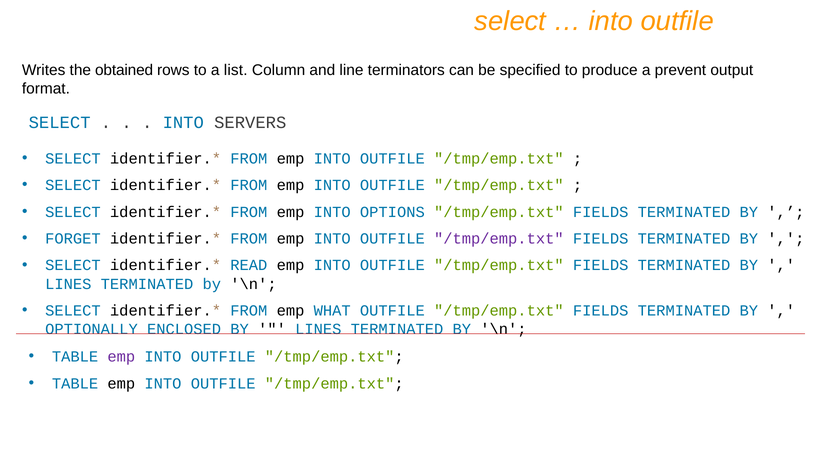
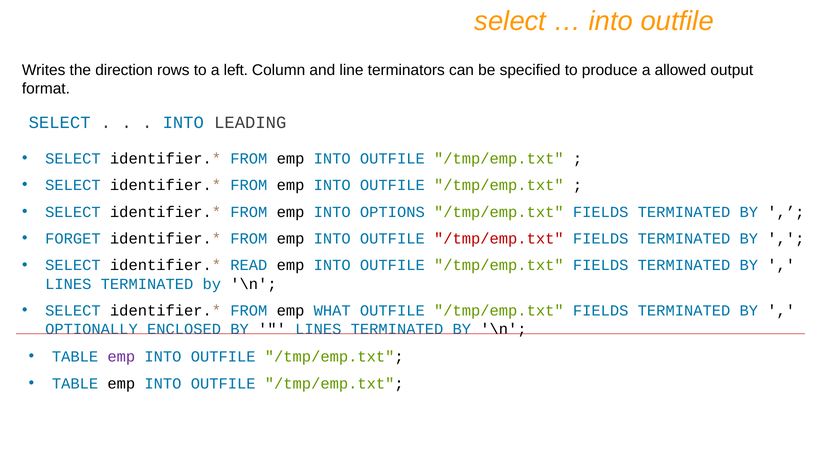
obtained: obtained -> direction (124, 70)
list: list -> left (236, 70)
prevent: prevent -> allowed (680, 70)
SERVERS: SERVERS -> LEADING (250, 122)
/tmp/emp.txt colour: purple -> red (499, 239)
